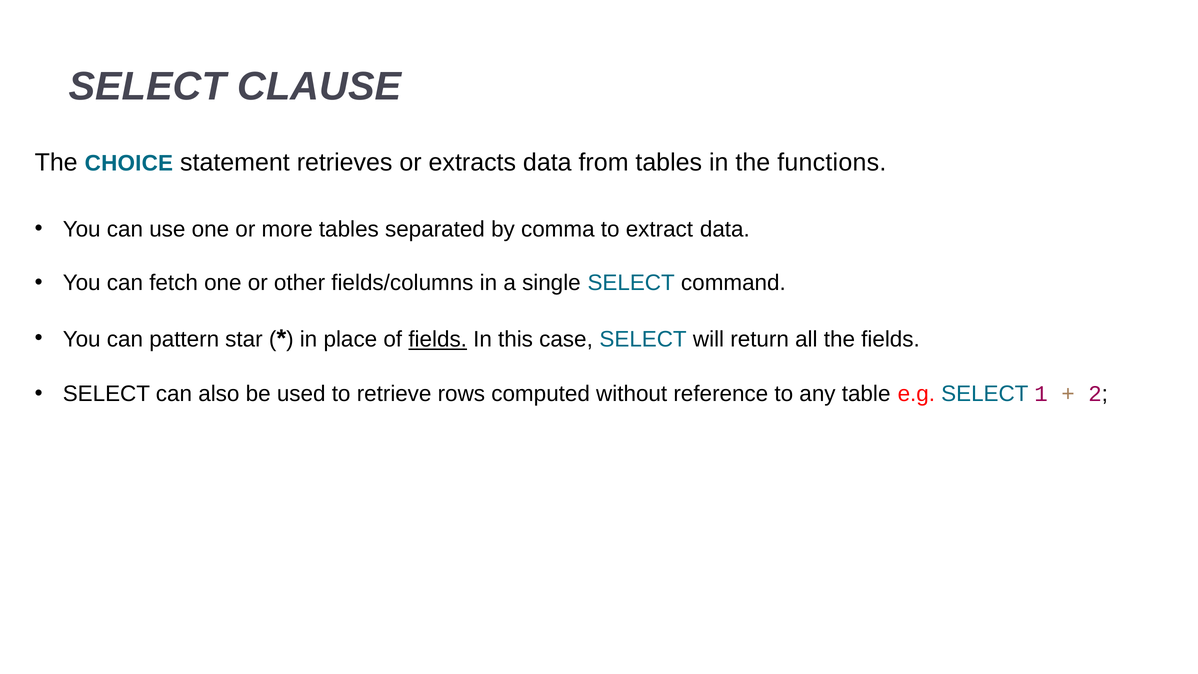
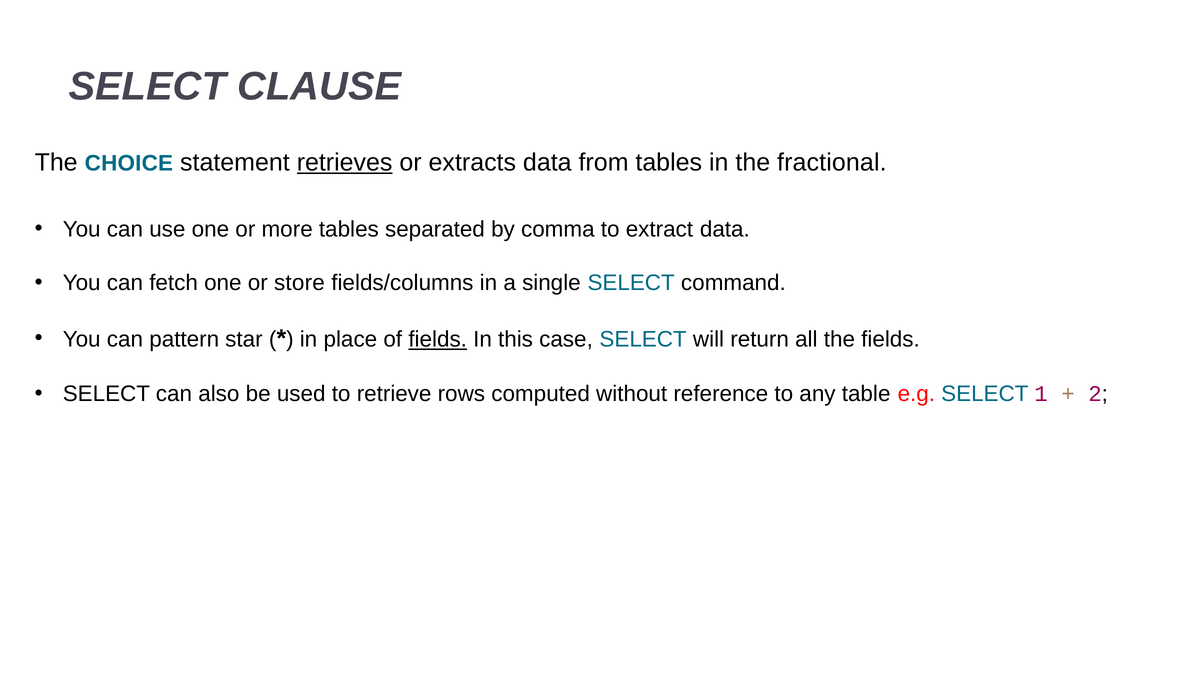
retrieves underline: none -> present (345, 163)
functions: functions -> fractional (832, 163)
other: other -> store (299, 283)
